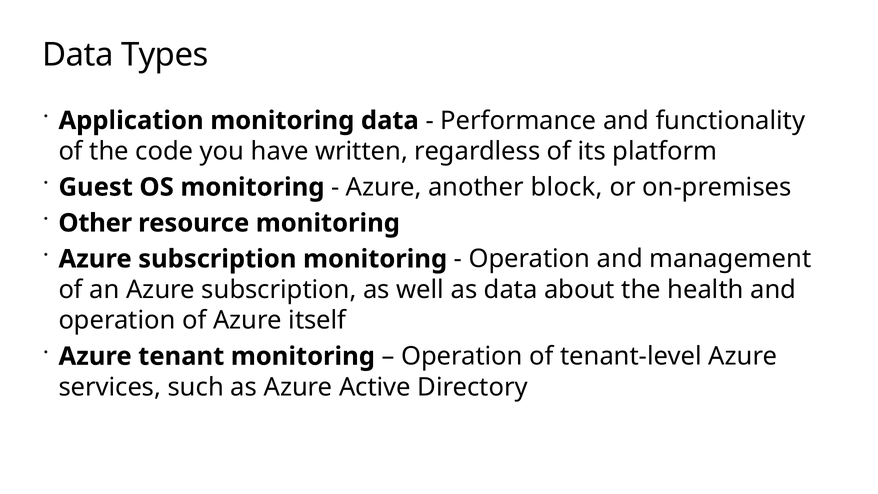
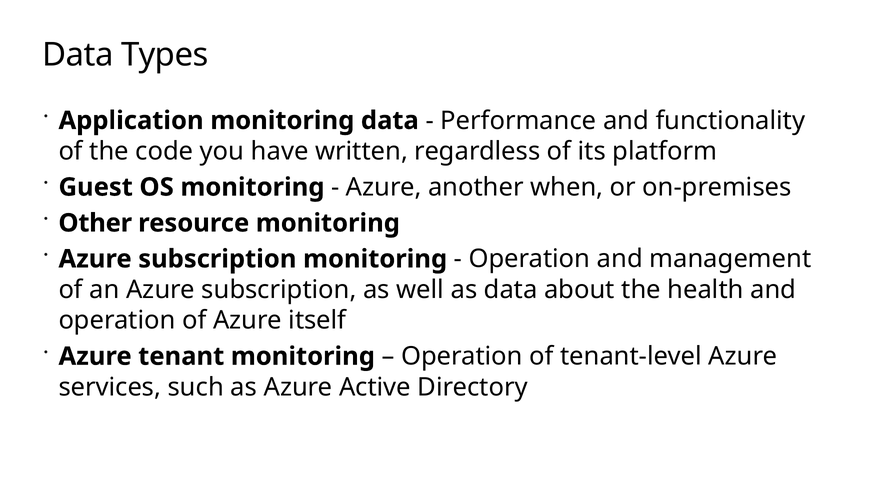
block: block -> when (567, 187)
